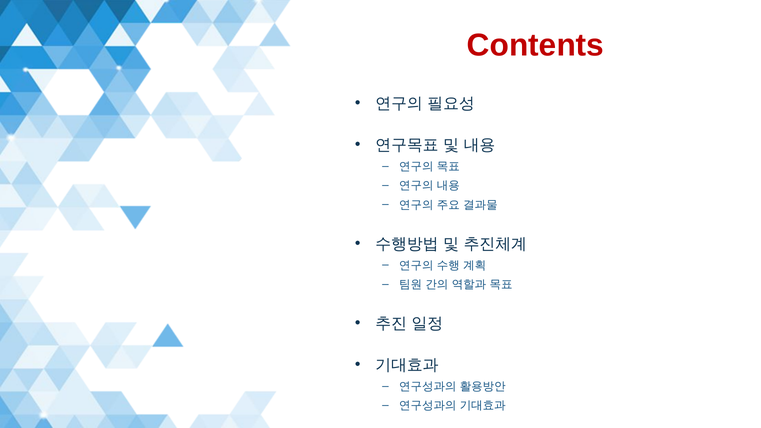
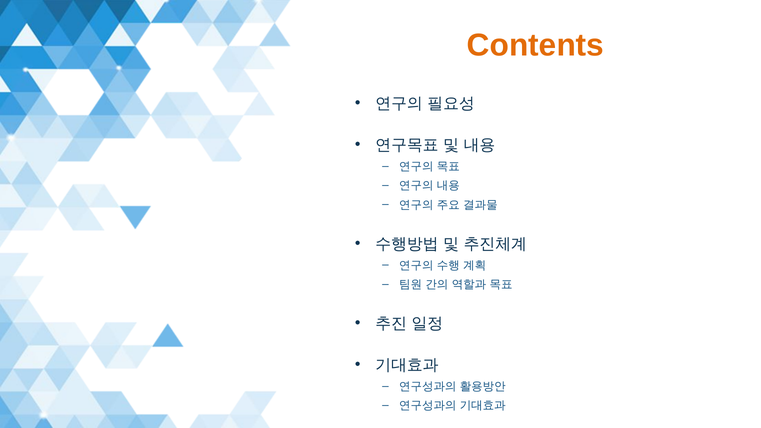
Contents colour: red -> orange (535, 45)
